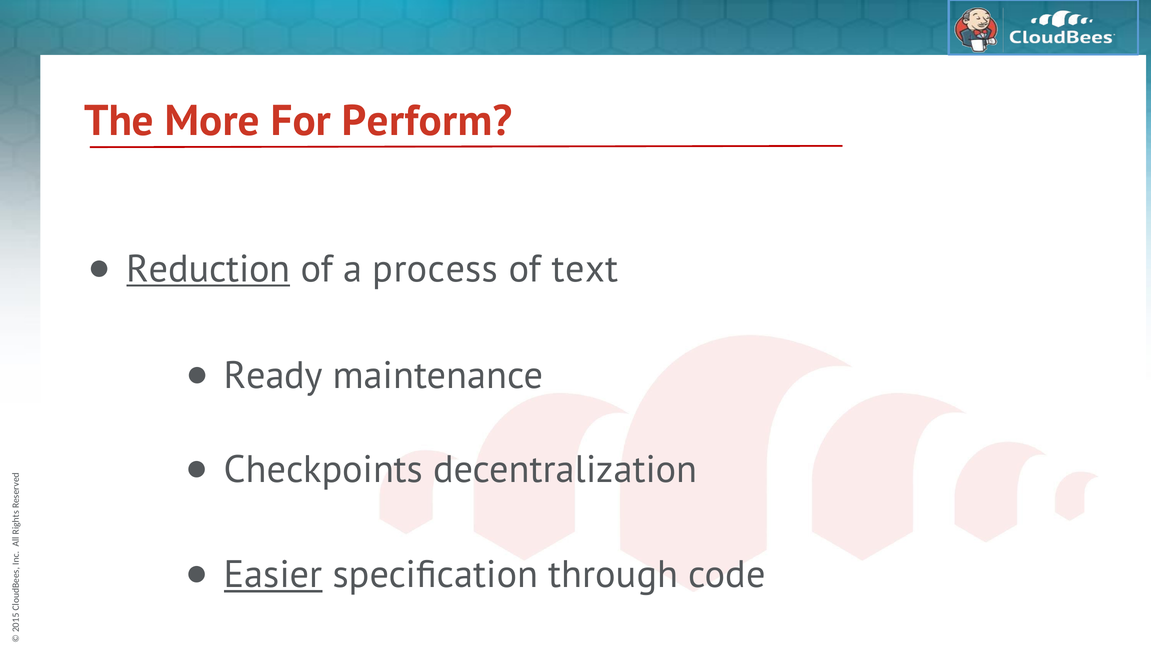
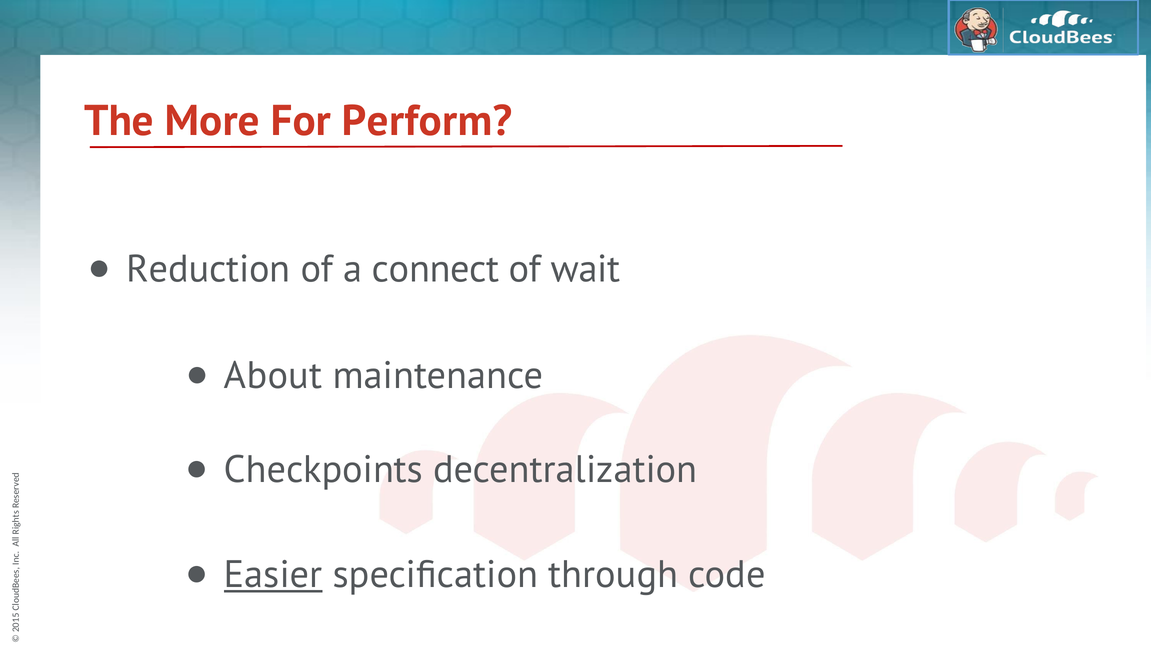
Reduction underline: present -> none (208, 269)
process: process -> connect (436, 269)
text: text -> wait (585, 269)
Ready: Ready -> About (273, 376)
